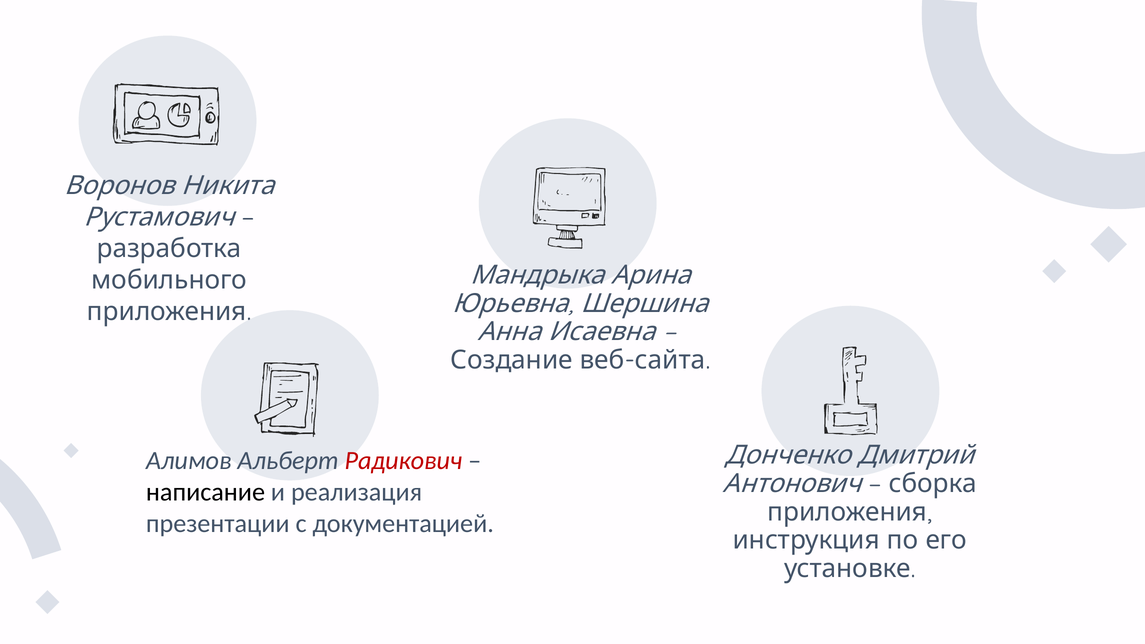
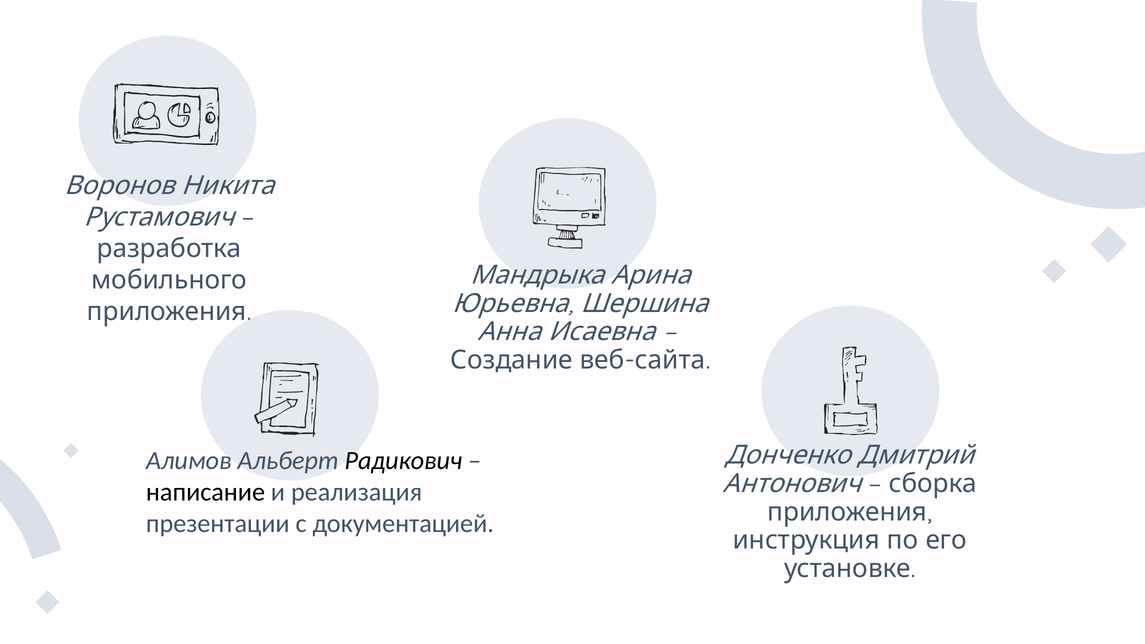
Радикович colour: red -> black (403, 461)
